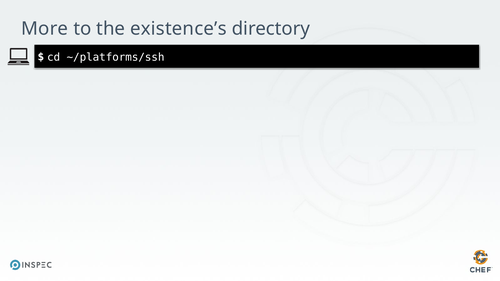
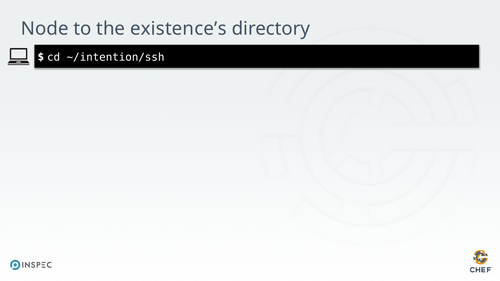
More: More -> Node (45, 29)
~/platforms/ssh: ~/platforms/ssh -> ~/intention/ssh (116, 57)
